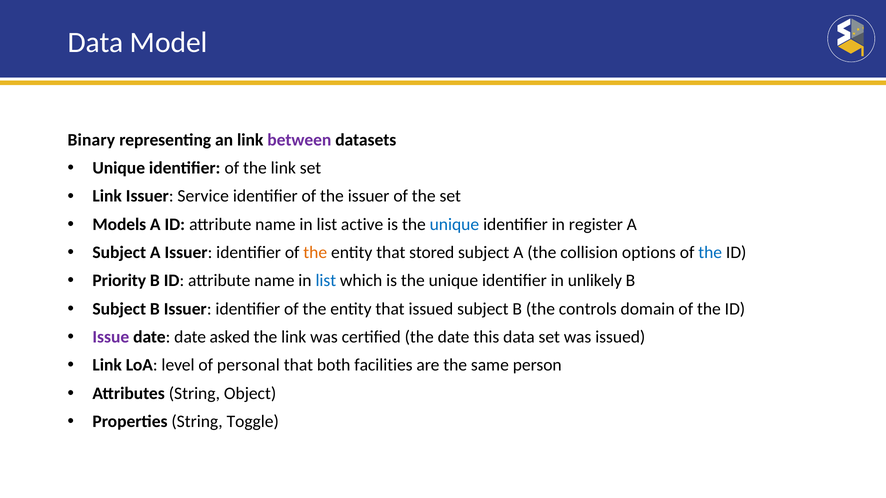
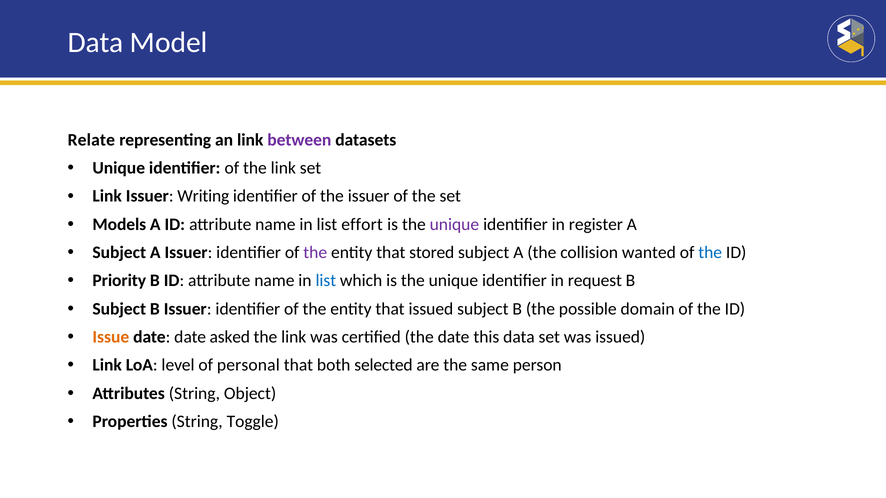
Binary: Binary -> Relate (91, 140)
Service: Service -> Writing (203, 196)
active: active -> effort (362, 224)
unique colour: blue -> purple (454, 224)
the colour: orange -> purple (315, 253)
options: options -> wanted (649, 253)
unlikely: unlikely -> request (595, 281)
controls: controls -> possible (588, 309)
Issue colour: purple -> orange (111, 337)
facilities: facilities -> selected (384, 365)
